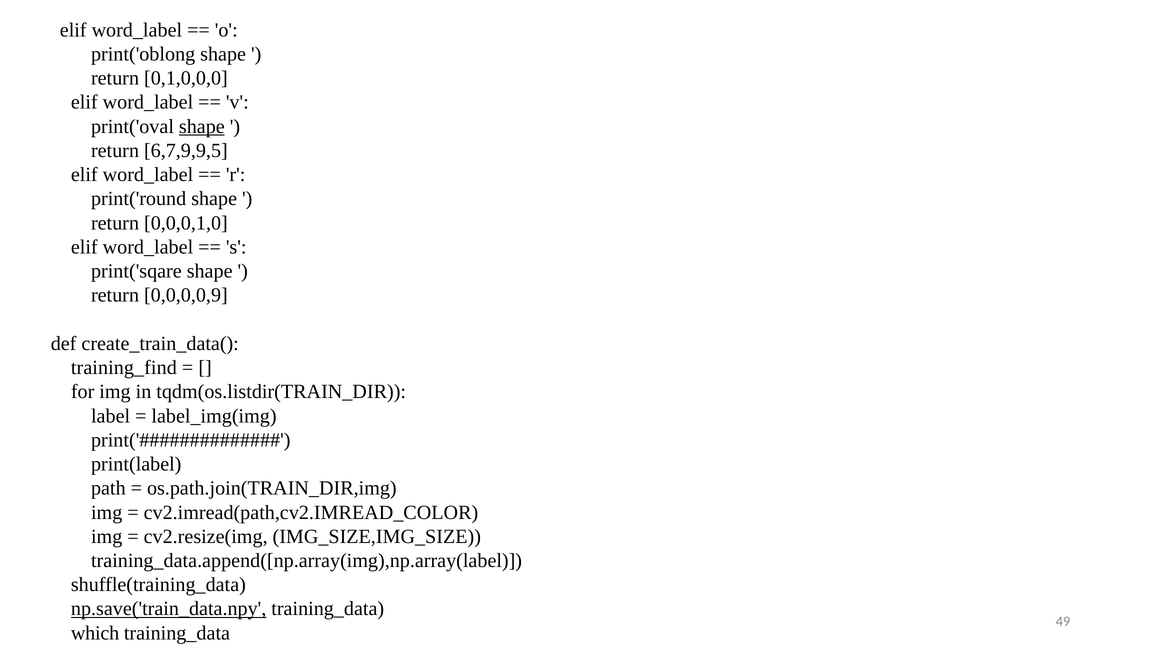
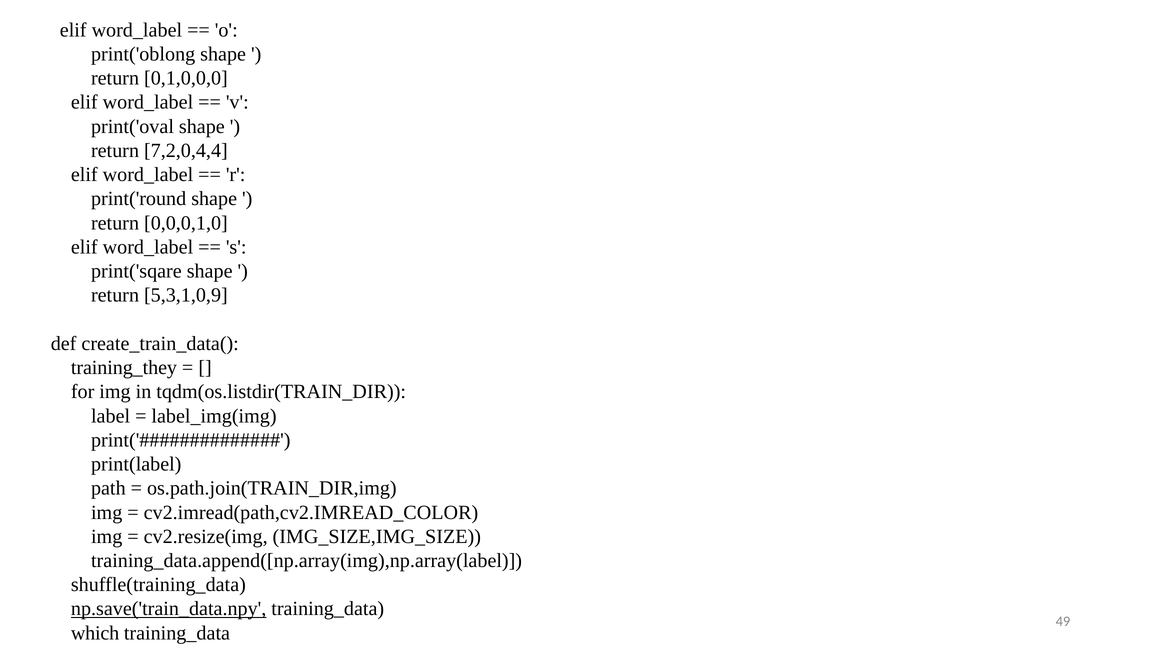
shape underline: present -> none (202, 126)
6,7,9,9,5: 6,7,9,9,5 -> 7,2,0,4,4 (186, 151)
0,0,0,0,9: 0,0,0,0,9 -> 5,3,1,0,9 (186, 295)
training_find: training_find -> training_they (124, 368)
